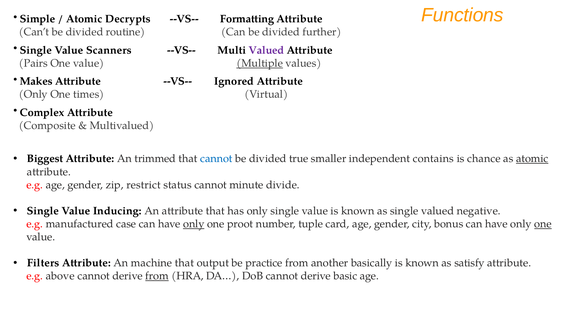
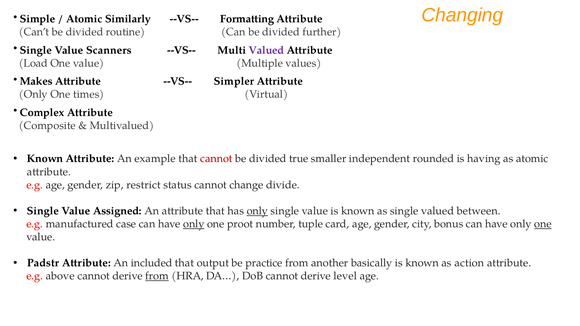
Functions: Functions -> Changing (462, 15)
Decrypts: Decrypts -> Similarly (128, 19)
Pairs: Pairs -> Load (33, 63)
Multiple underline: present -> none (260, 63)
Ignored: Ignored -> Simpler (234, 81)
Biggest: Biggest -> Known (45, 159)
trimmed: trimmed -> example (155, 159)
cannot colour: blue -> red (216, 159)
contains: contains -> rounded (433, 159)
chance: chance -> having (484, 159)
atomic underline: present -> none (532, 159)
minute: minute -> change (246, 185)
Inducing: Inducing -> Assigned (117, 211)
only underline: none -> present (257, 211)
negative: negative -> between (479, 211)
Filters: Filters -> Padstr (43, 263)
machine: machine -> included (152, 263)
satisfy: satisfy -> action (469, 263)
basic: basic -> level (345, 276)
